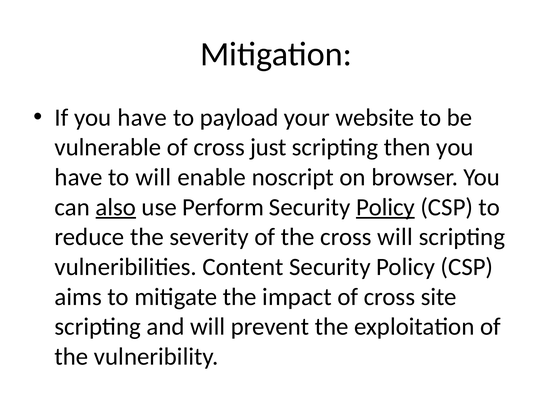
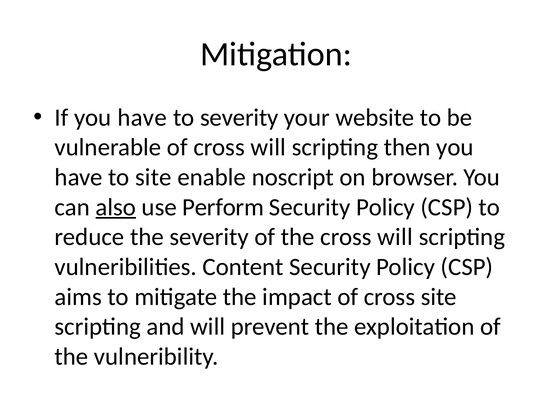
to payload: payload -> severity (239, 117)
of cross just: just -> will (268, 147)
to will: will -> site (153, 177)
Policy underline: present -> none (385, 207)
